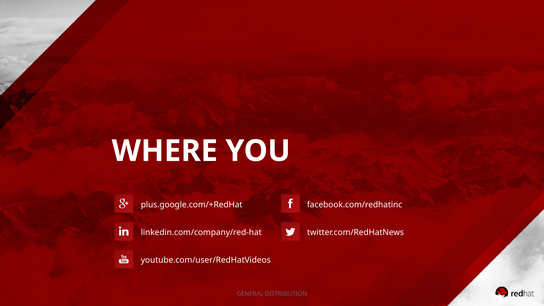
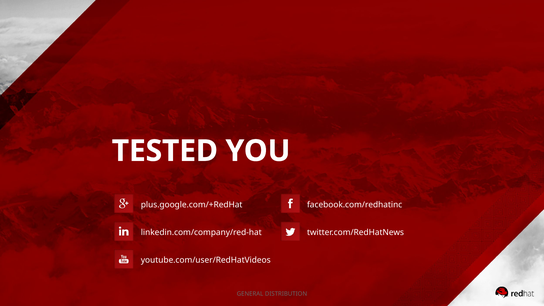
WHERE: WHERE -> TESTED (165, 151)
